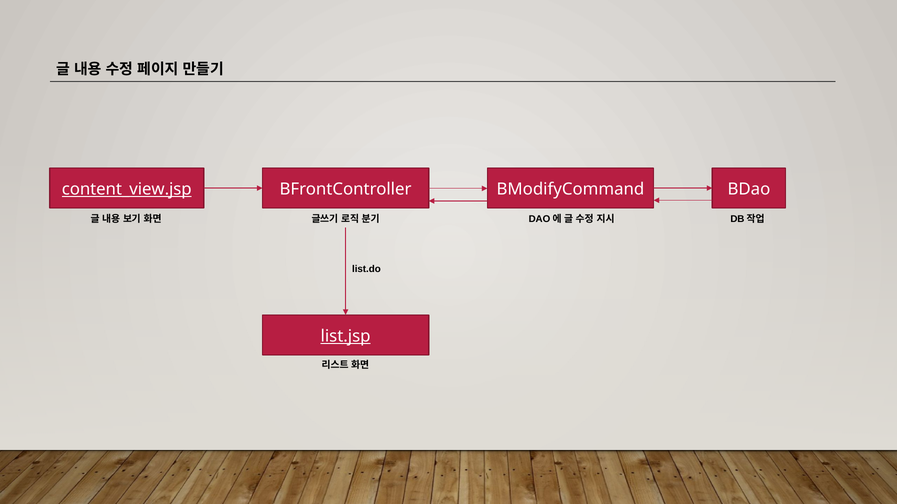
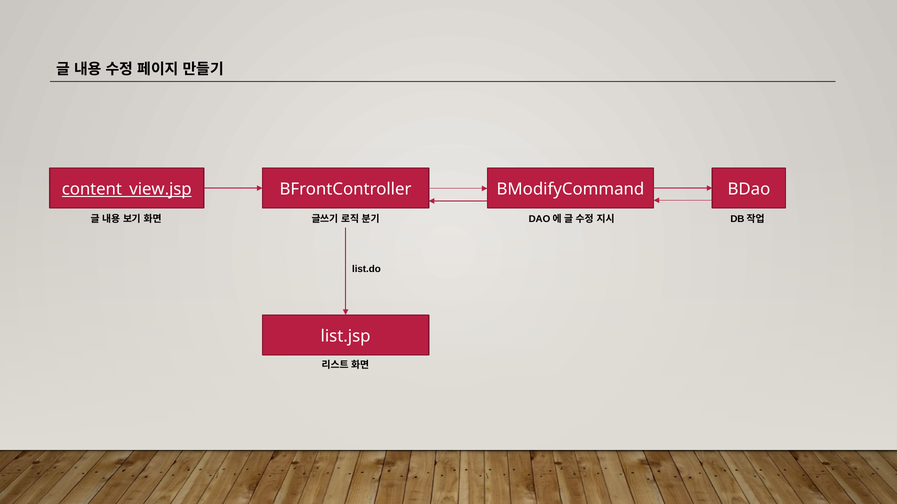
list.jsp underline: present -> none (346, 337)
